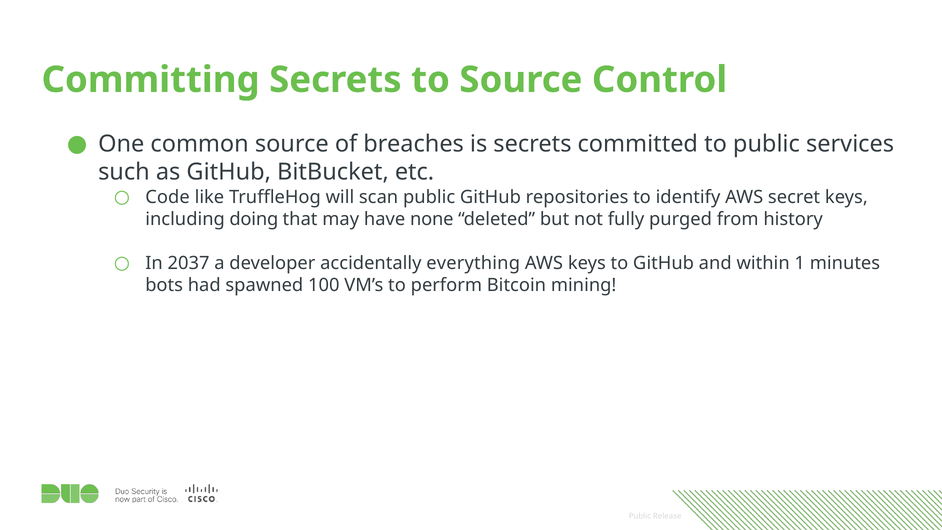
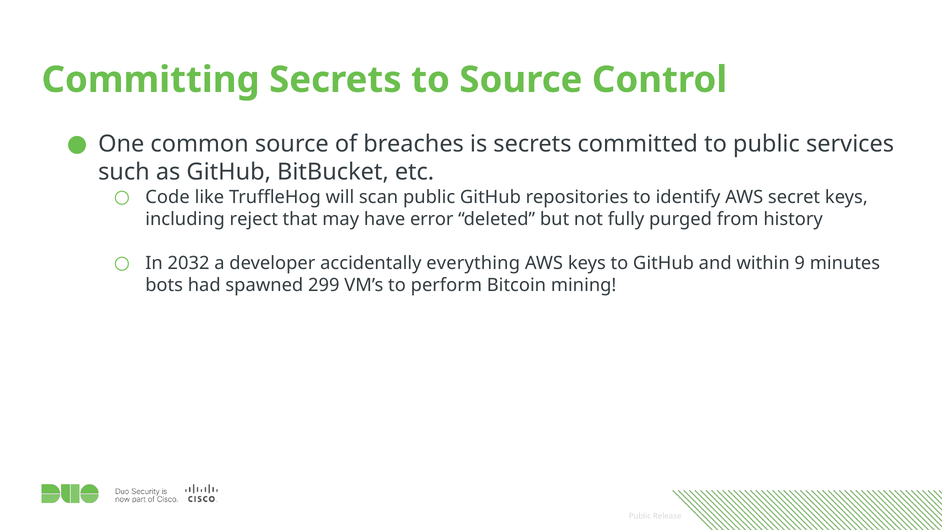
doing: doing -> reject (254, 219)
none: none -> error (432, 219)
2037: 2037 -> 2032 (189, 263)
1: 1 -> 9 (800, 263)
100: 100 -> 299 (324, 285)
